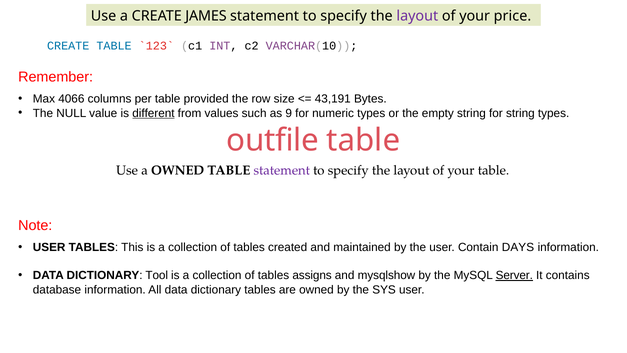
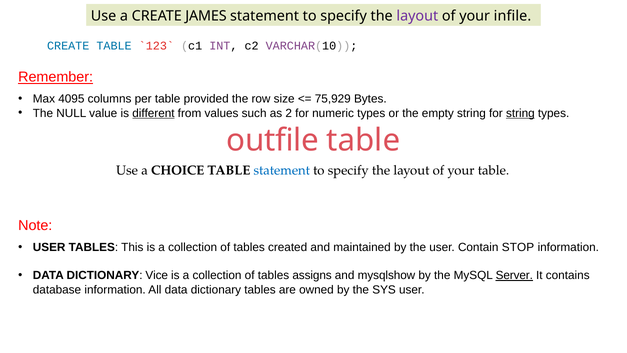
price: price -> infile (512, 16)
Remember underline: none -> present (56, 77)
4066: 4066 -> 4095 (71, 99)
43,191: 43,191 -> 75,929 (333, 99)
9: 9 -> 2 (289, 113)
string underline: none -> present (520, 113)
a OWNED: OWNED -> CHOICE (178, 170)
statement colour: purple -> blue (282, 170)
DAYS: DAYS -> STOP (518, 247)
Tool: Tool -> Vice (157, 275)
